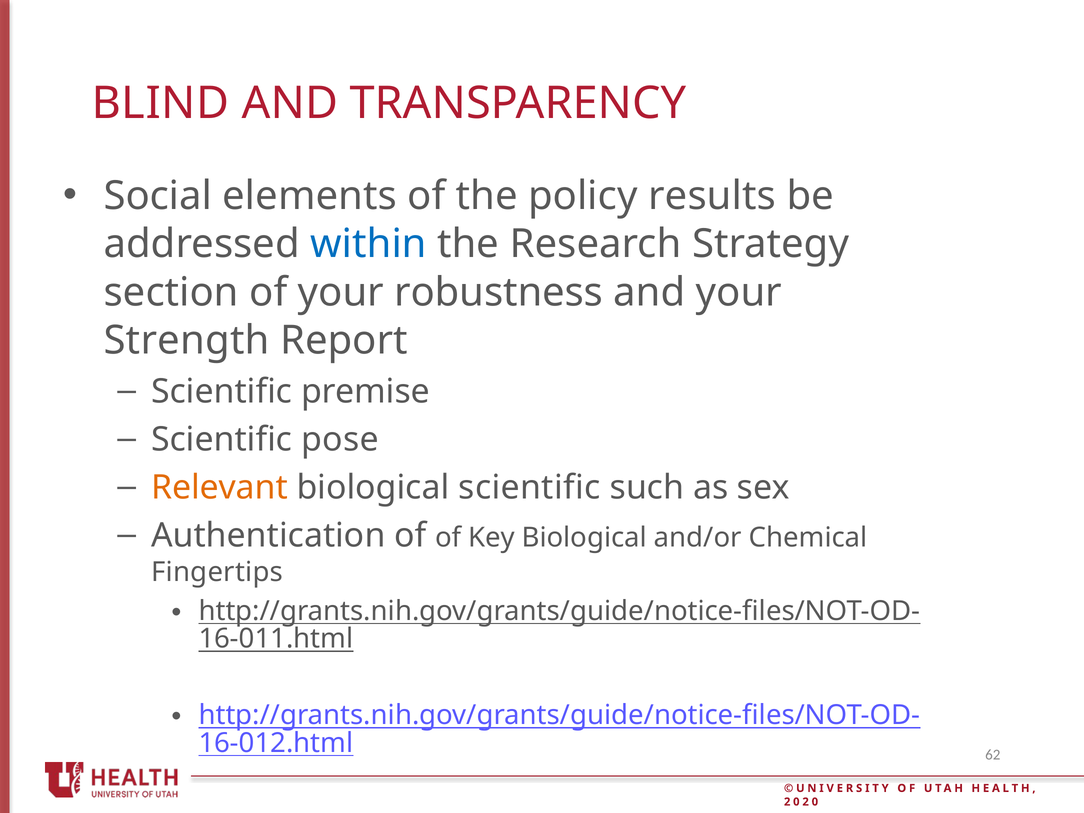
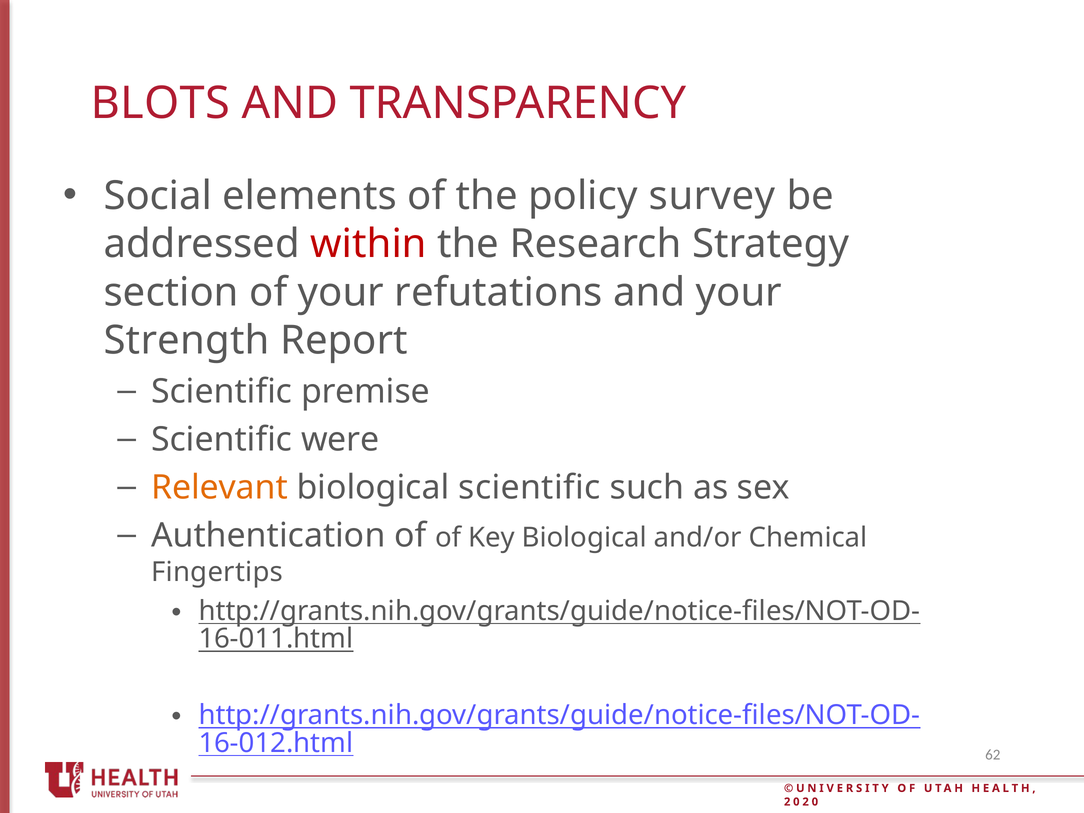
BLIND: BLIND -> BLOTS (160, 103)
results: results -> survey (712, 196)
within colour: blue -> red (368, 244)
robustness: robustness -> refutations (499, 292)
pose: pose -> were (340, 440)
